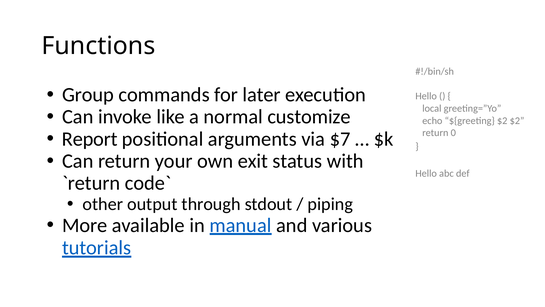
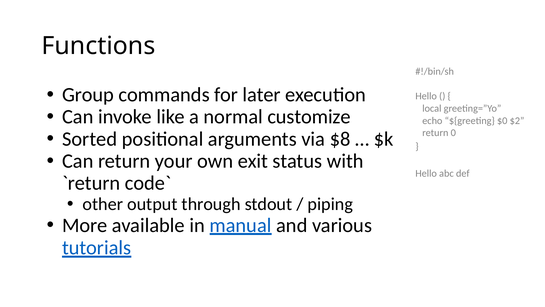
${greeting $2: $2 -> $0 (502, 120)
Report: Report -> Sorted (90, 139)
$7: $7 -> $8 (340, 139)
